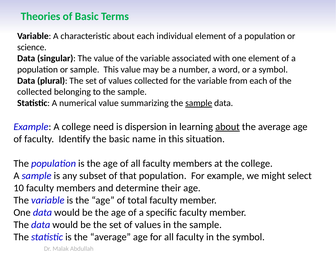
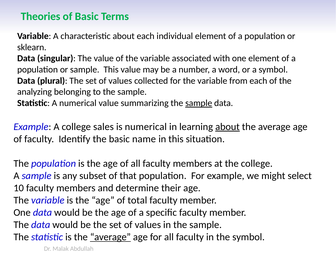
science: science -> sklearn (32, 47)
collected: collected -> analyzing (35, 92)
need: need -> sales (103, 126)
is dispersion: dispersion -> numerical (146, 126)
average underline: none -> present (110, 236)
